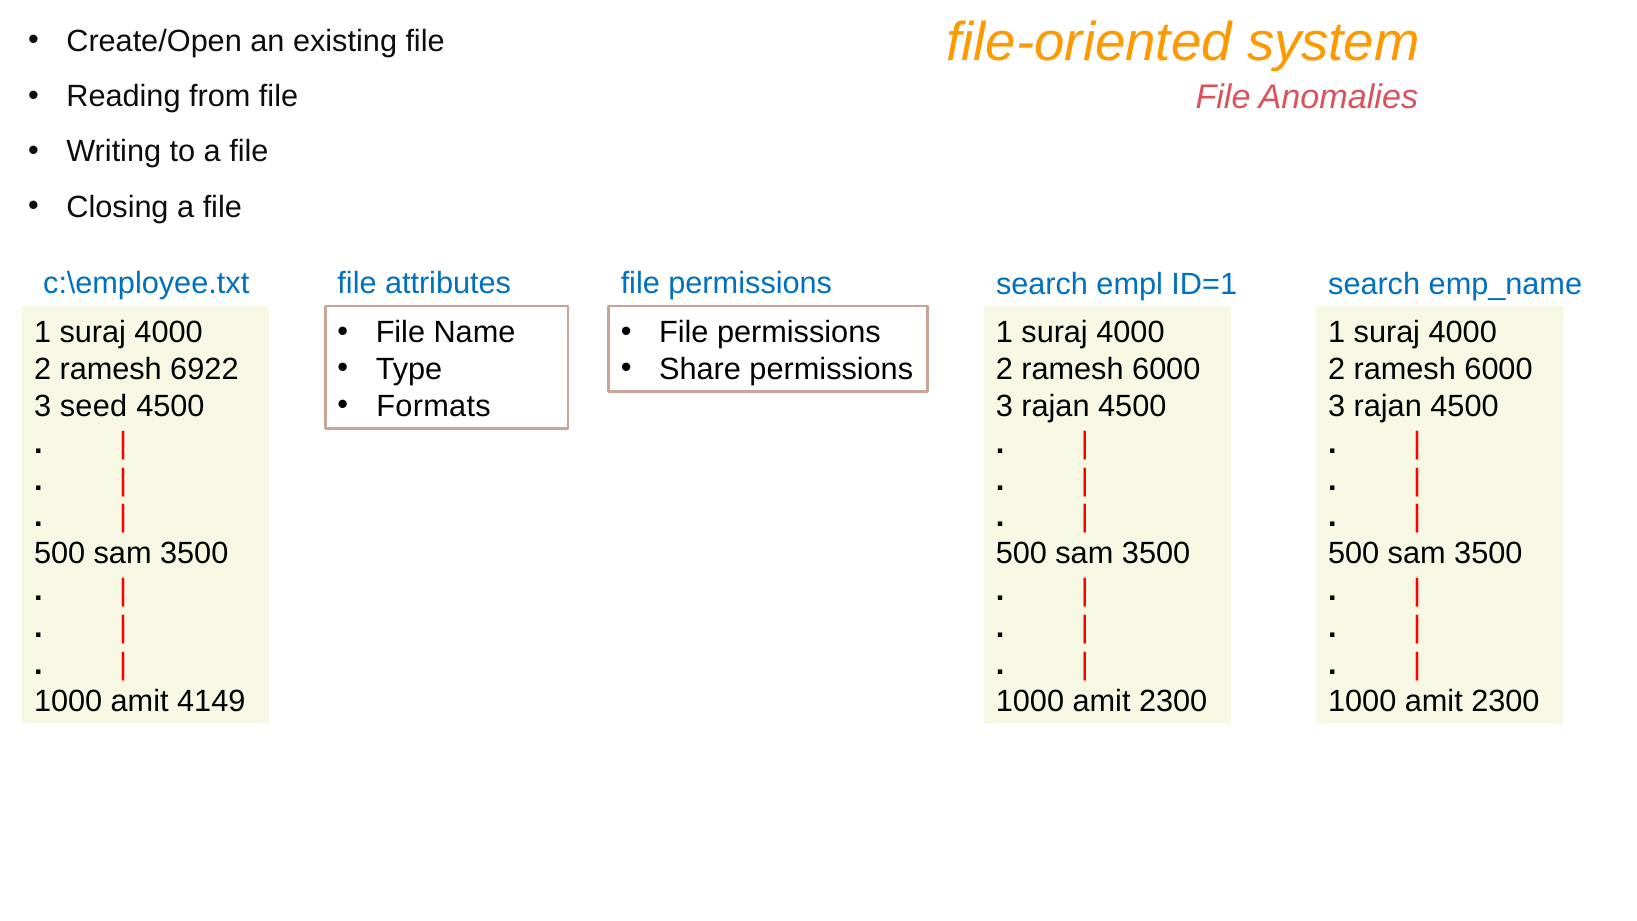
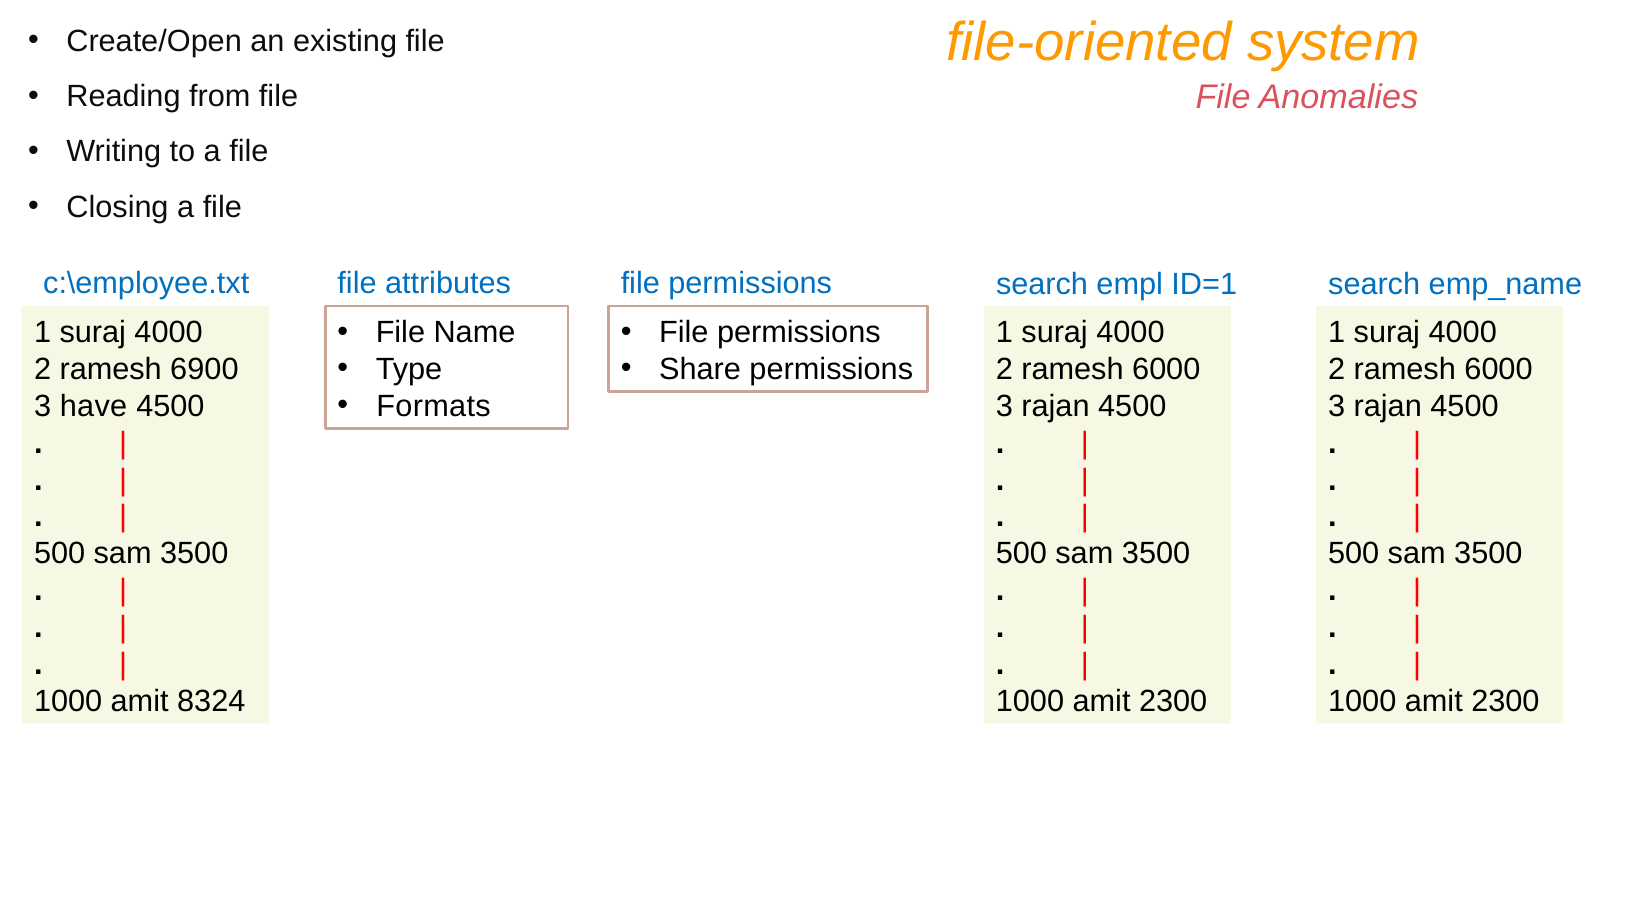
6922: 6922 -> 6900 (204, 369)
seed: seed -> have (94, 406)
4149: 4149 -> 8324 (211, 701)
